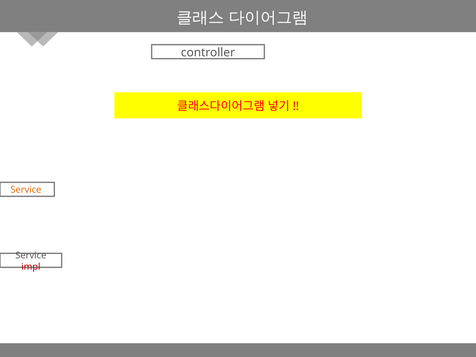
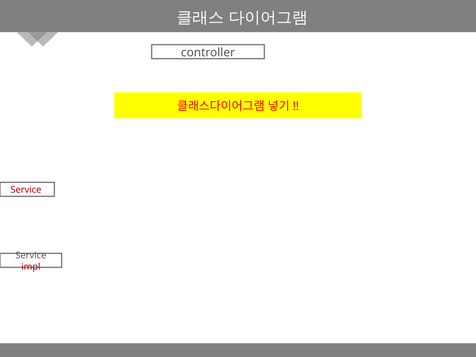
Service colour: orange -> red (26, 190)
